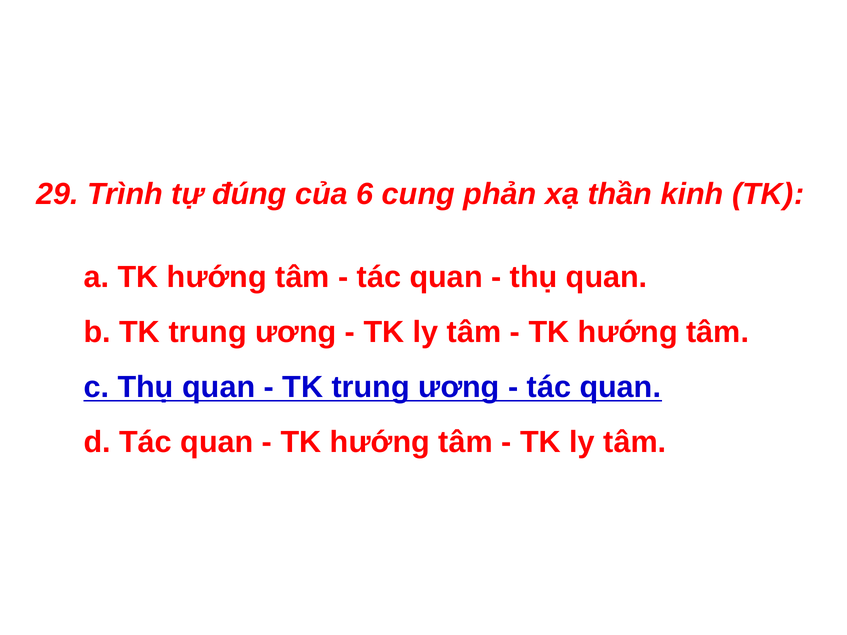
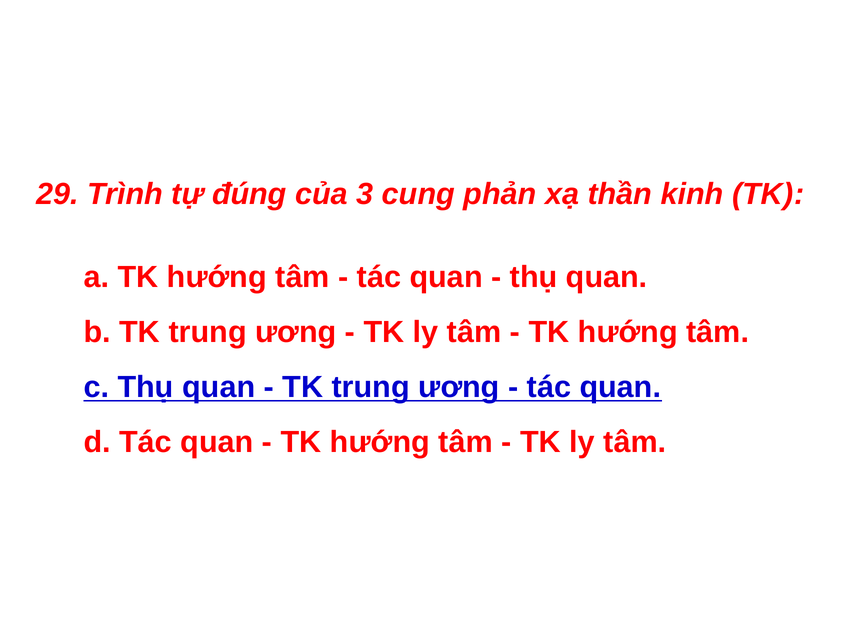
6: 6 -> 3 (365, 194)
